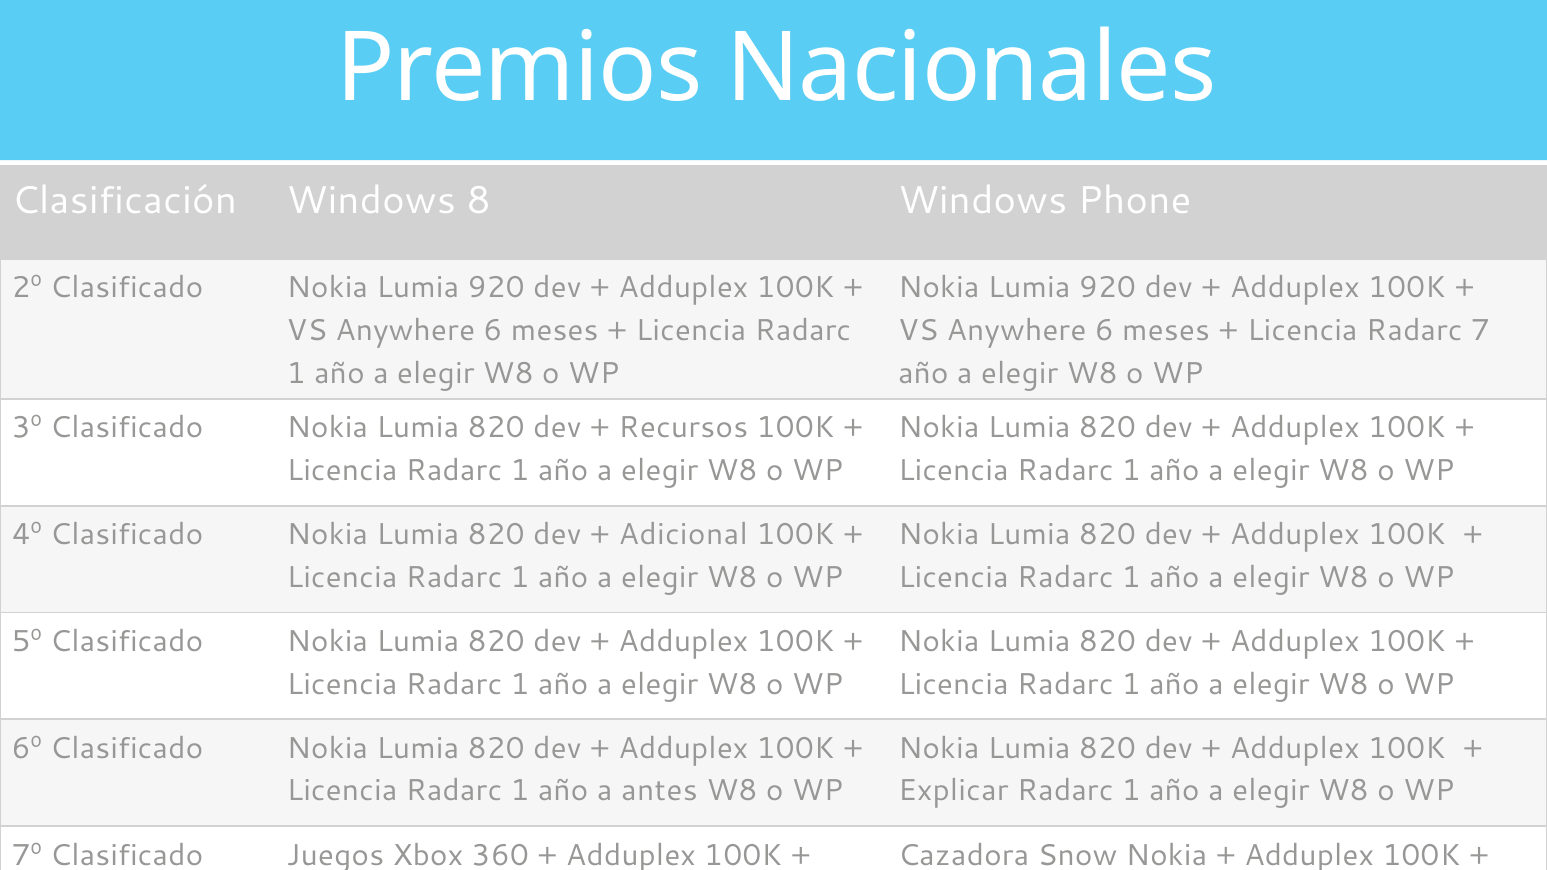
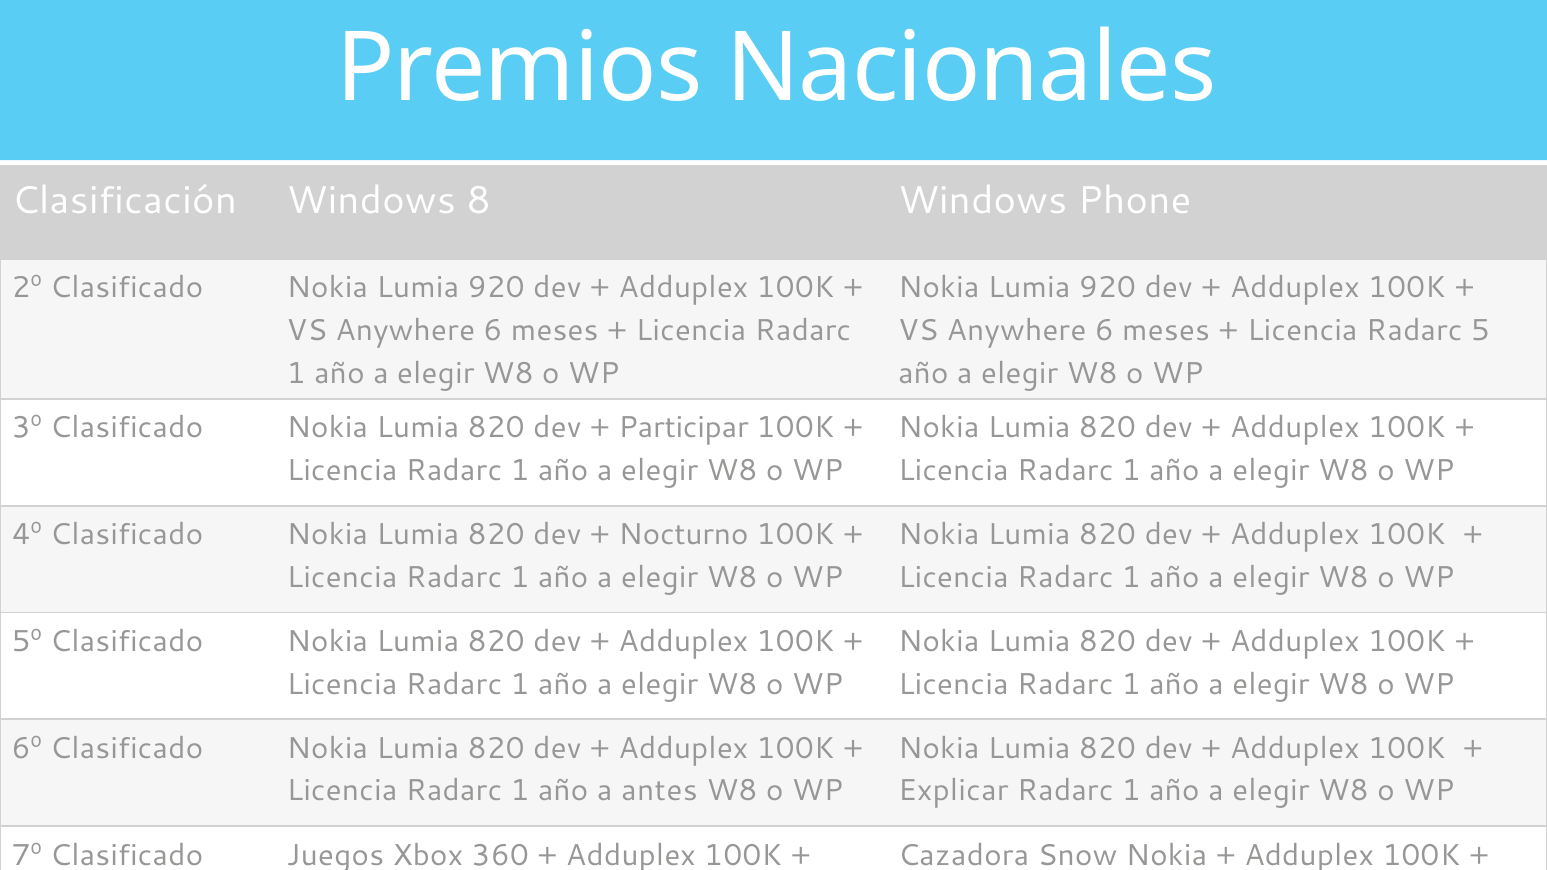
7: 7 -> 5 (1481, 330)
Recursos: Recursos -> Participar (684, 428)
Adicional: Adicional -> Nocturno (684, 535)
